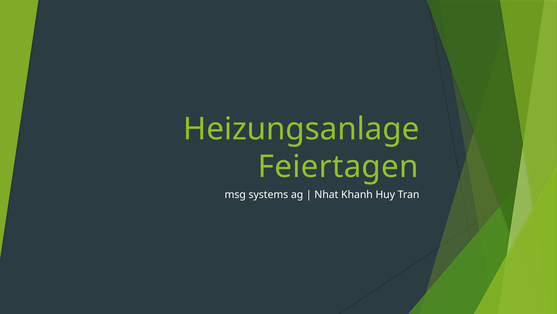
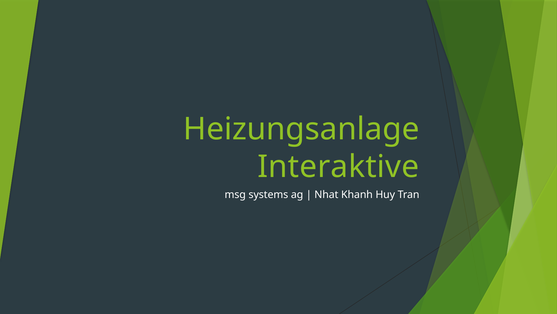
Feiertagen: Feiertagen -> Interaktive (338, 166)
